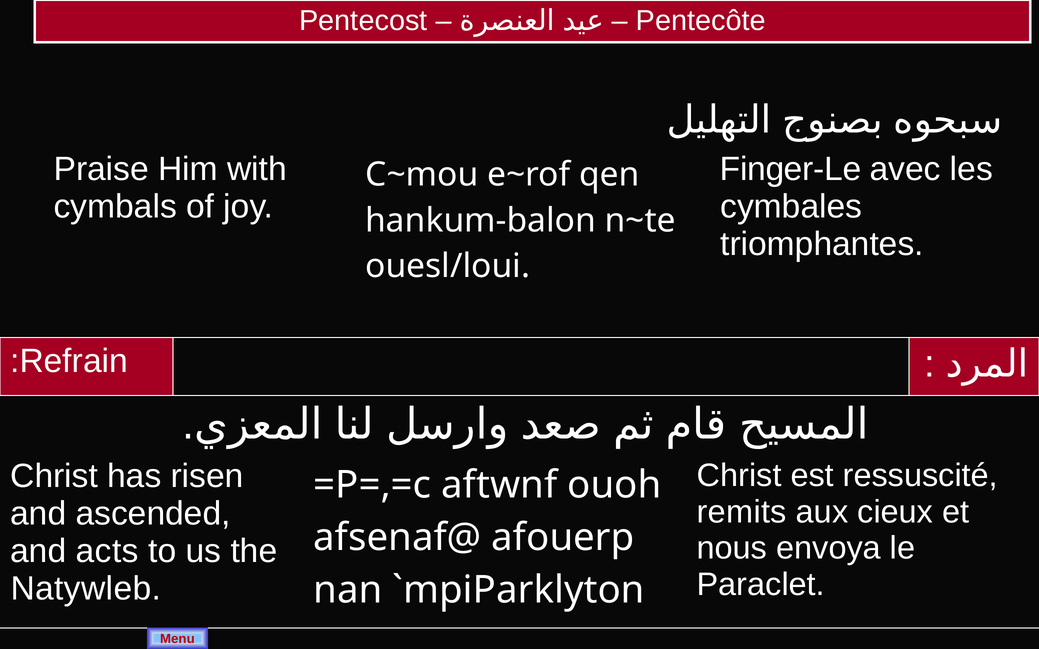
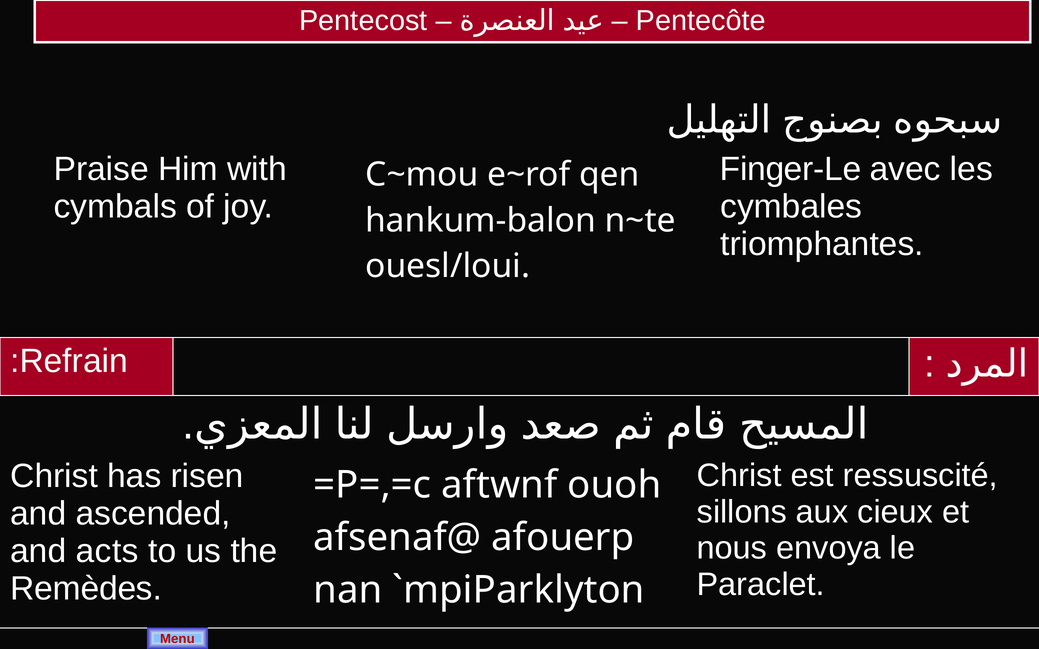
remits: remits -> sillons (742, 512)
Natywleb: Natywleb -> Remèdes (86, 589)
